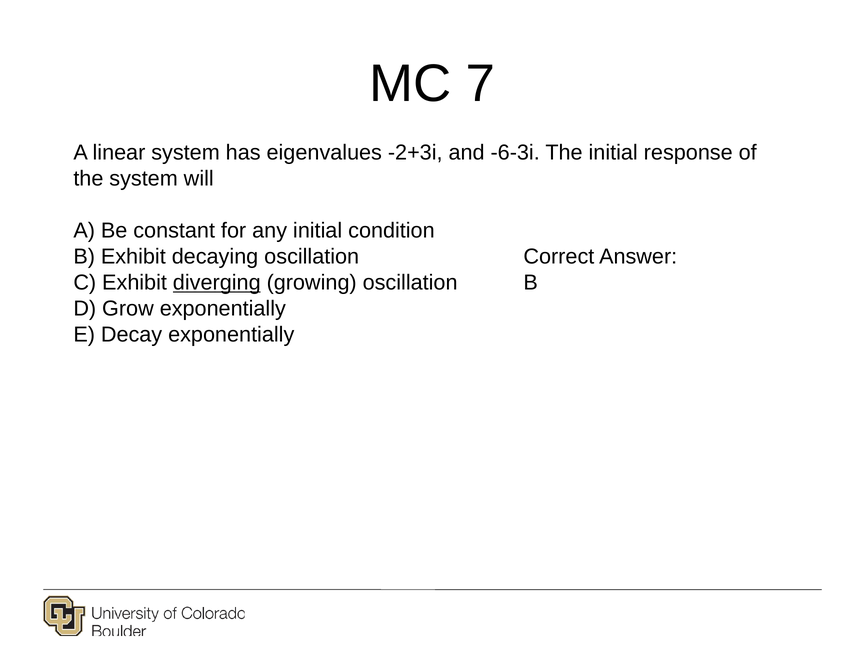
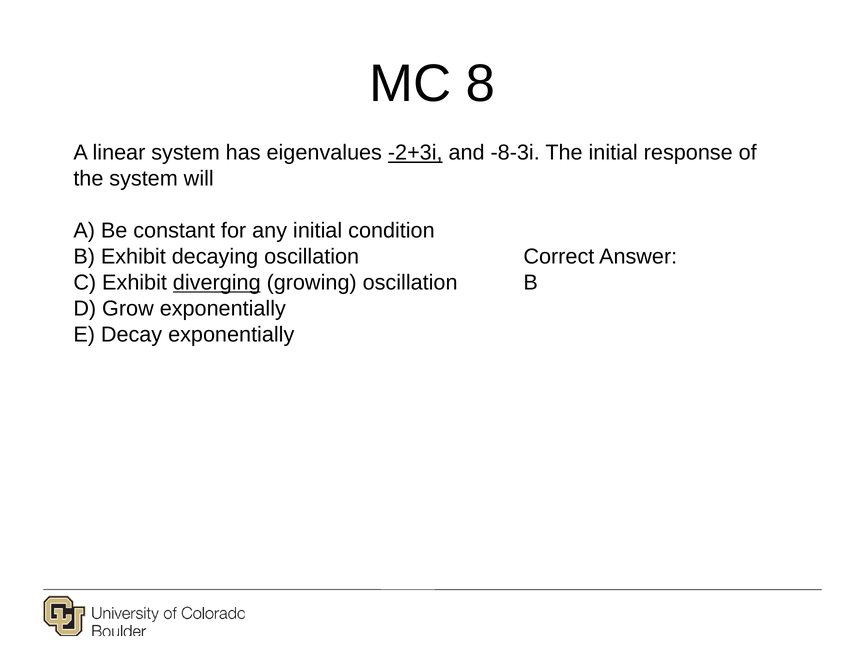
7: 7 -> 8 (481, 84)
-2+3i underline: none -> present (415, 153)
-6-3i: -6-3i -> -8-3i (515, 153)
